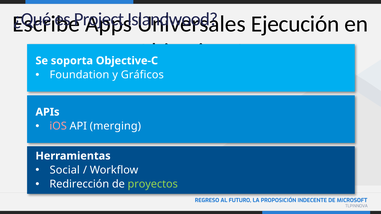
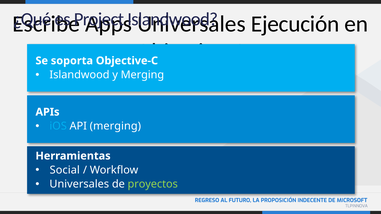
Foundation: Foundation -> Islandwood (79, 75)
y Gráficos: Gráficos -> Merging (142, 75)
iOS colour: pink -> light blue (58, 126)
Redirección: Redirección -> Universales (79, 184)
